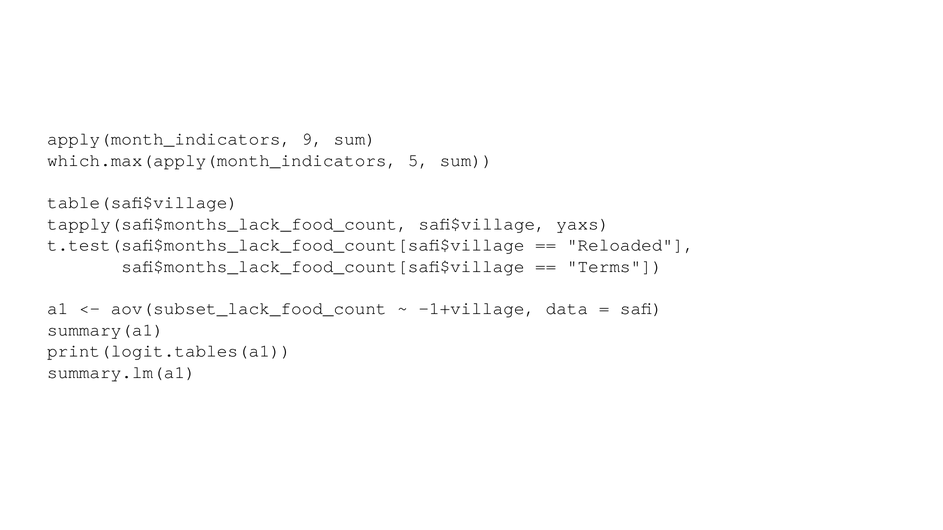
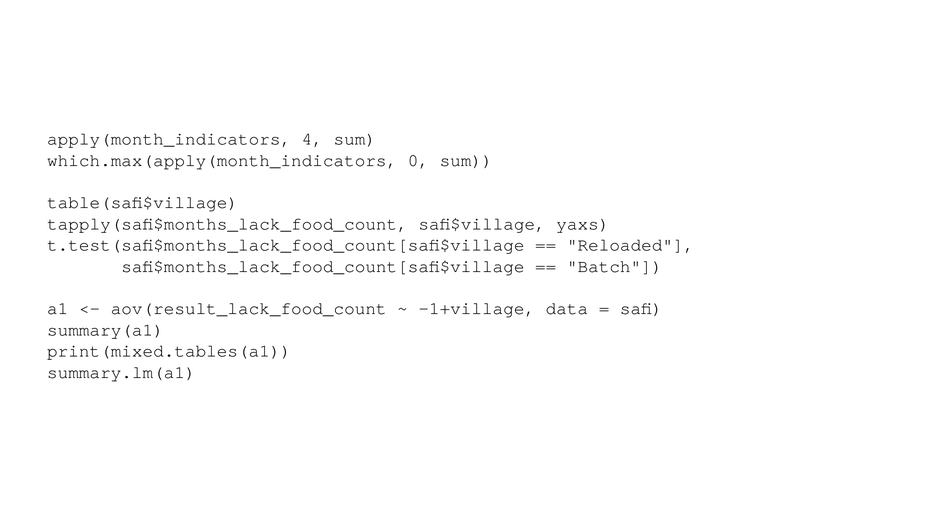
9: 9 -> 4 (312, 139)
5: 5 -> 0 (418, 160)
Terms: Terms -> Batch (615, 266)
aov(subset_lack_food_count: aov(subset_lack_food_count -> aov(result_lack_food_count (249, 309)
print(logit.tables(a1: print(logit.tables(a1 -> print(mixed.tables(a1 (169, 351)
